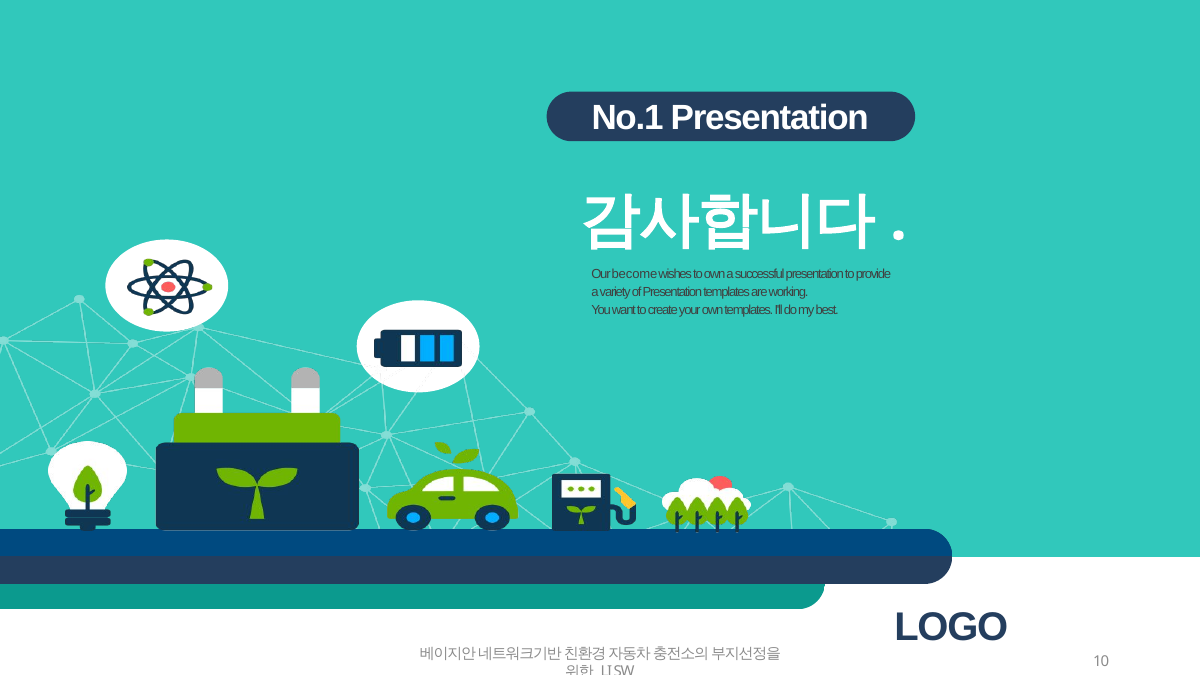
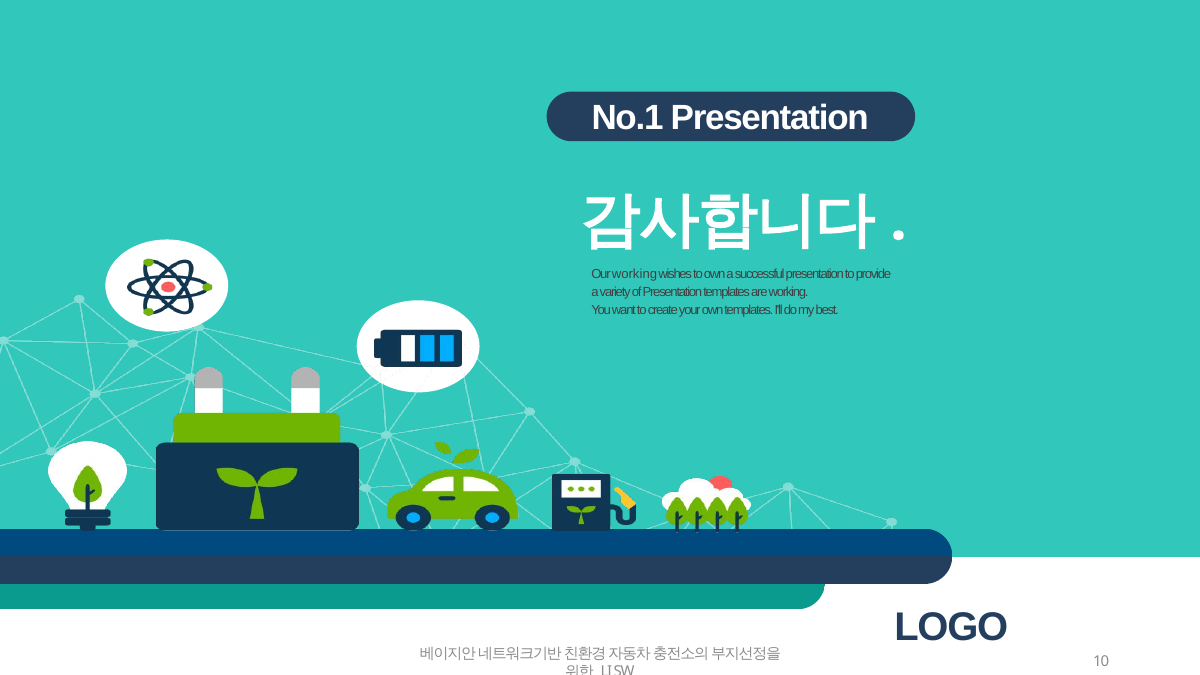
Our become: become -> working (634, 274)
